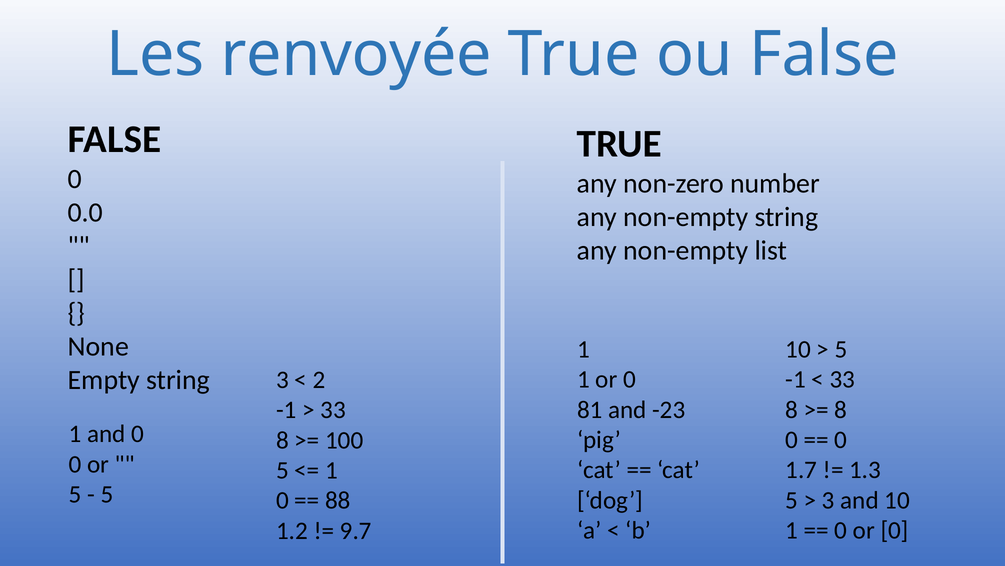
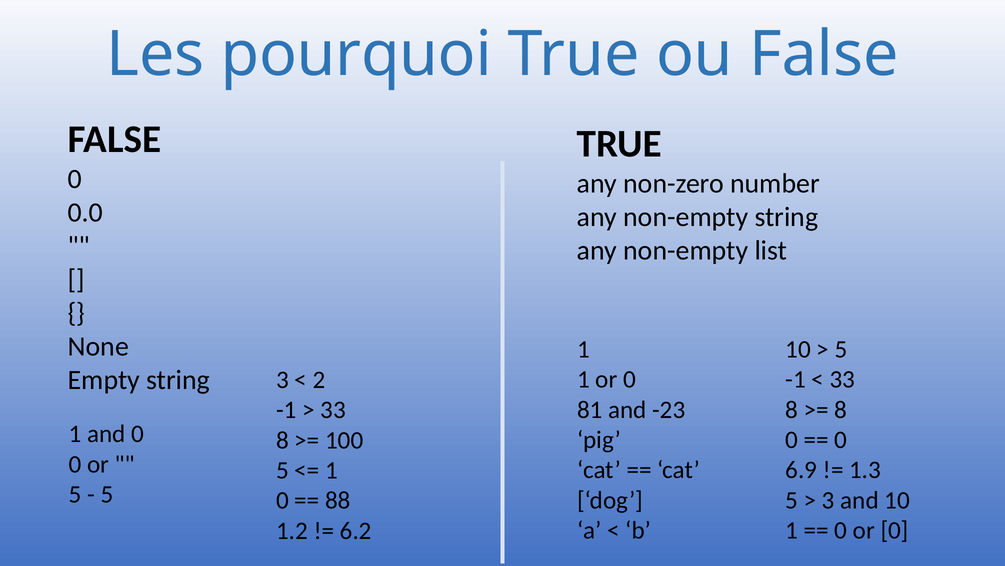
renvoyée: renvoyée -> pourquoi (356, 54)
1.7: 1.7 -> 6.9 (801, 470)
9.7: 9.7 -> 6.2 (356, 530)
